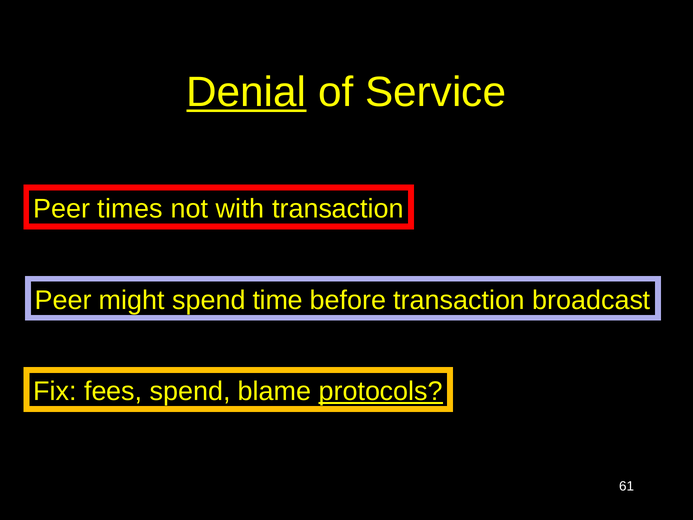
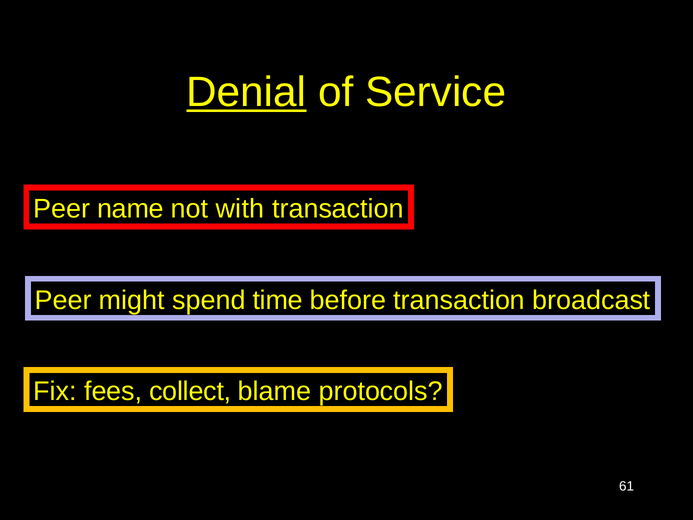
times: times -> name (130, 209)
fees spend: spend -> collect (190, 391)
protocols underline: present -> none (381, 391)
